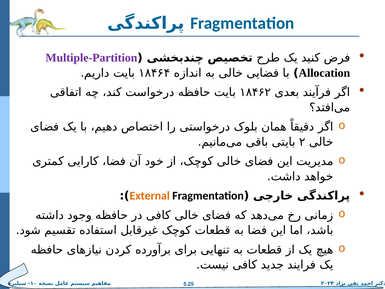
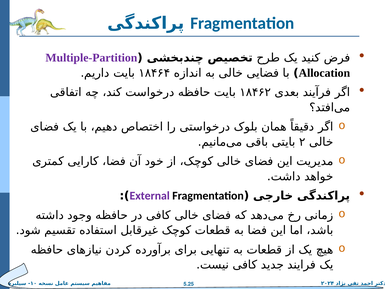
External colour: orange -> purple (150, 196)
